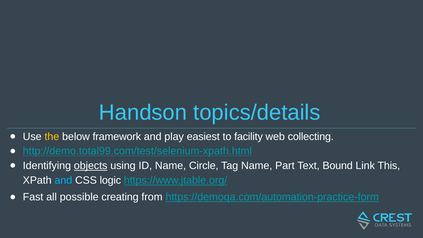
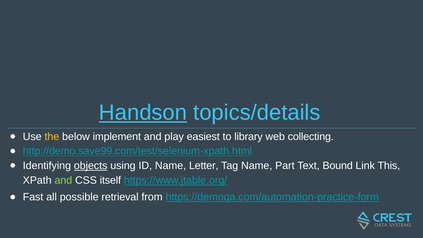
Handson underline: none -> present (143, 113)
framework: framework -> implement (117, 137)
facility: facility -> library (248, 137)
http://demo.total99.com/test/selenium-xpath.html: http://demo.total99.com/test/selenium-xpath.html -> http://demo.save99.com/test/selenium-xpath.html (137, 151)
Circle: Circle -> Letter (204, 166)
and colour: light blue -> light green (63, 180)
logic: logic -> itself (110, 180)
creating: creating -> retrieval (120, 197)
